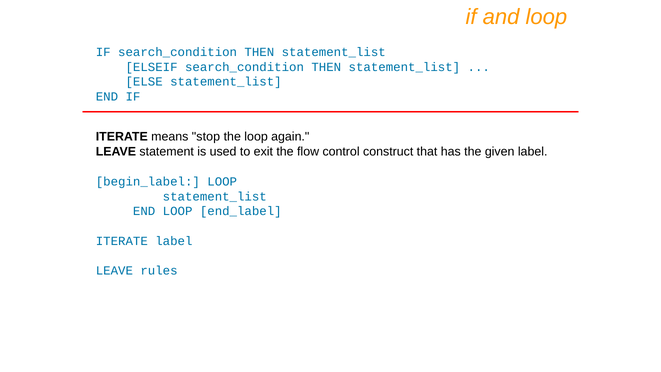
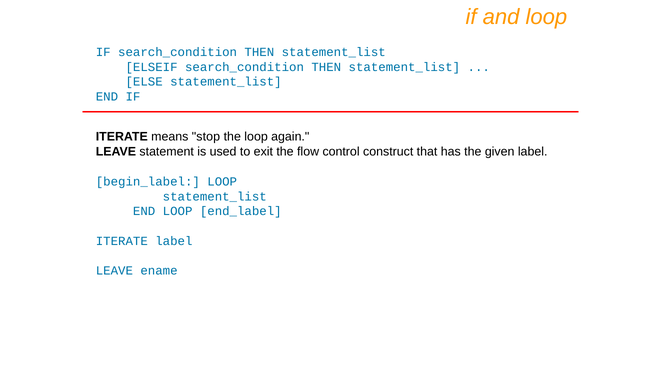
rules: rules -> ename (159, 271)
